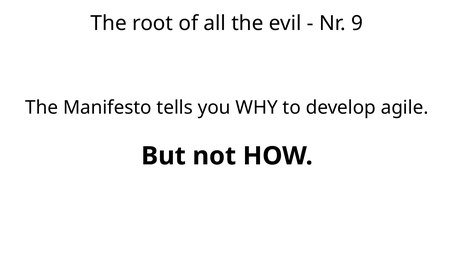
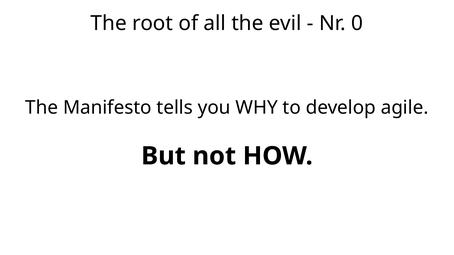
9: 9 -> 0 (357, 23)
